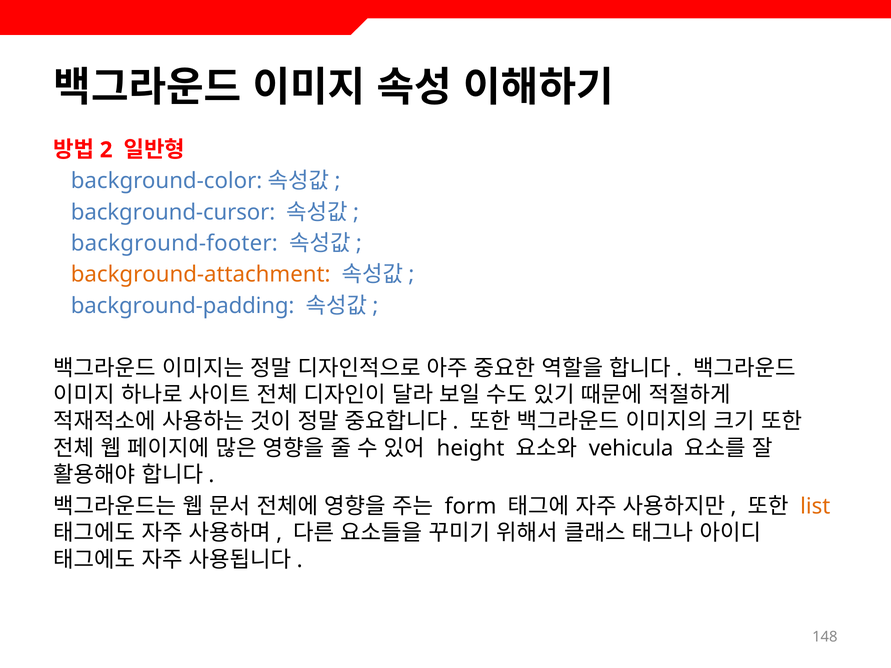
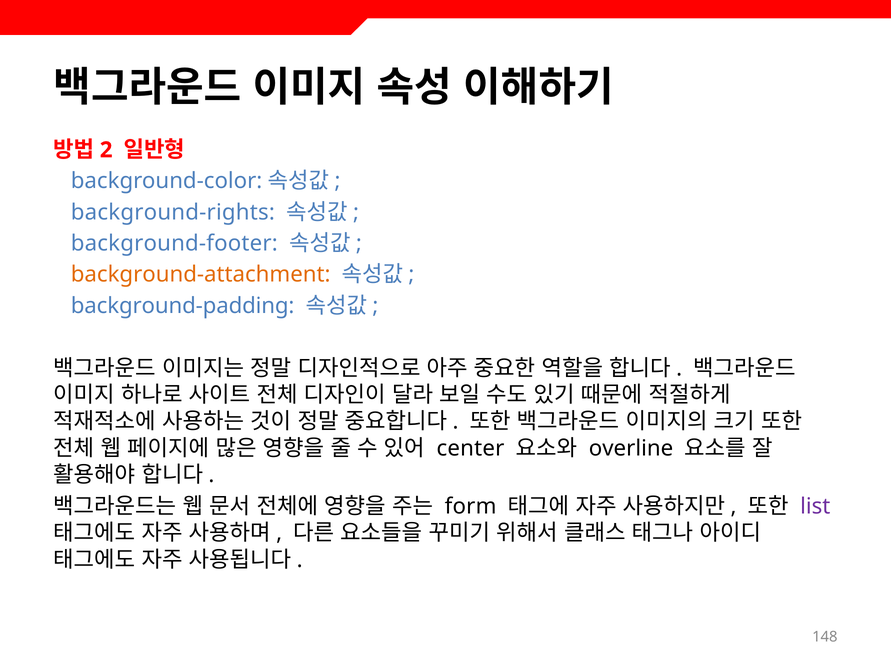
background-cursor: background-cursor -> background-rights (173, 212)
height: height -> center (470, 448)
vehicula: vehicula -> overline (631, 448)
list colour: orange -> purple (815, 506)
